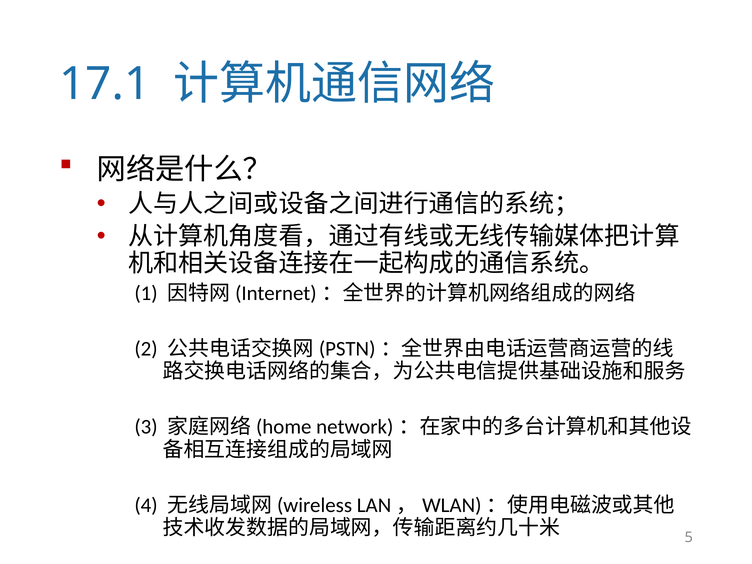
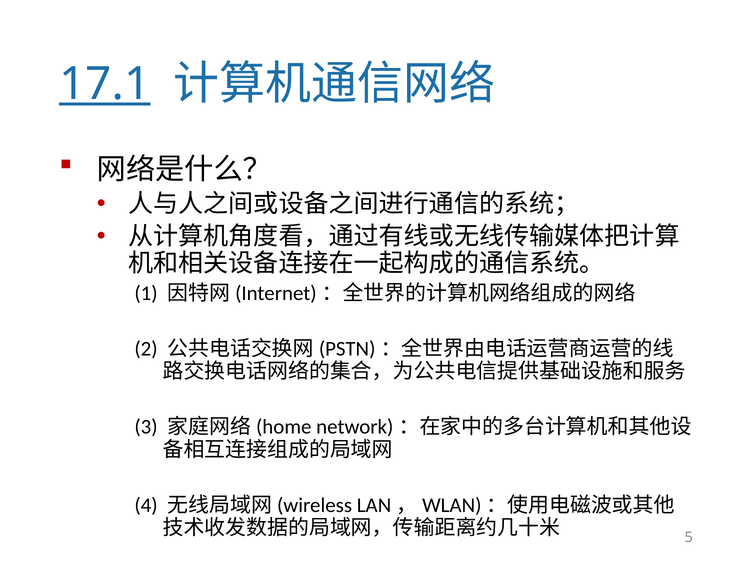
17.1 underline: none -> present (105, 84)
